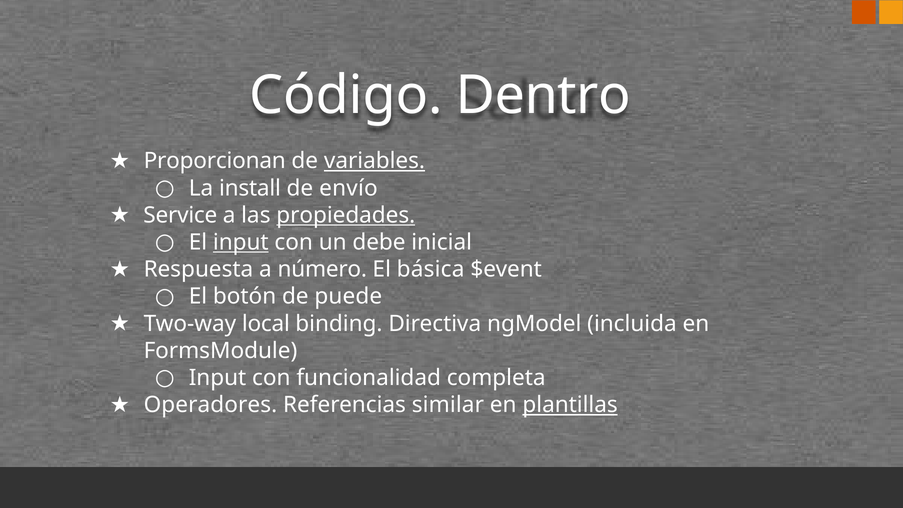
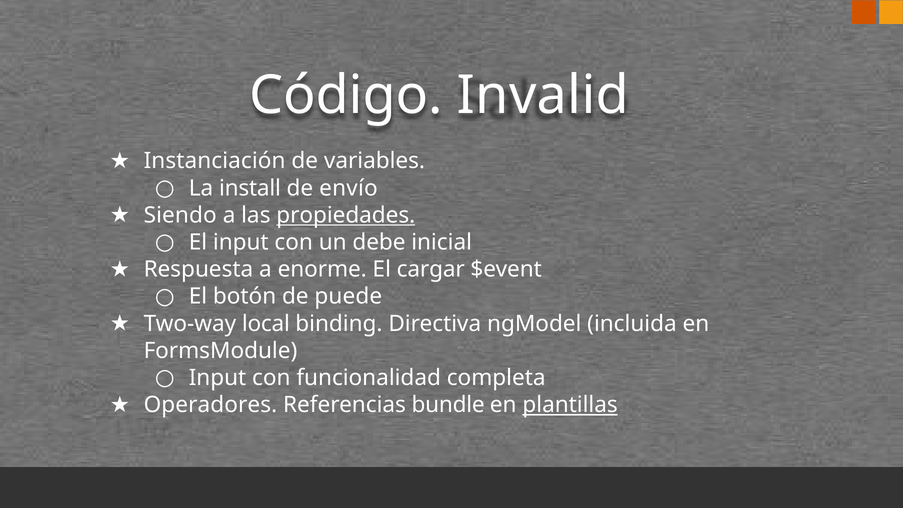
Dentro: Dentro -> Invalid (543, 96)
Proporcionan: Proporcionan -> Instanciación (215, 161)
variables underline: present -> none (375, 161)
Service: Service -> Siendo (180, 215)
input underline: present -> none (241, 242)
número: número -> enorme (322, 269)
básica: básica -> cargar (431, 269)
similar: similar -> bundle (448, 405)
